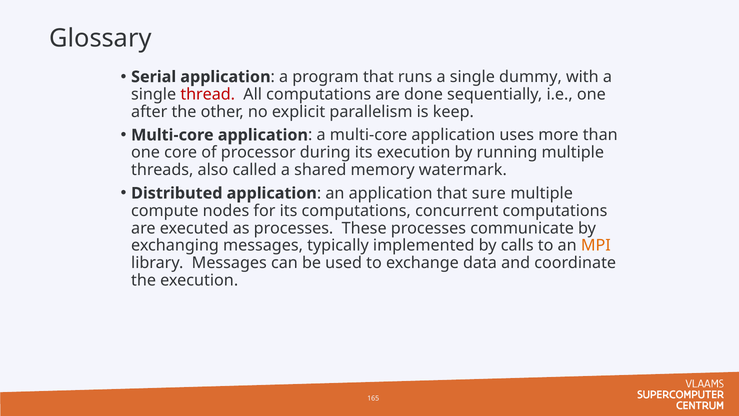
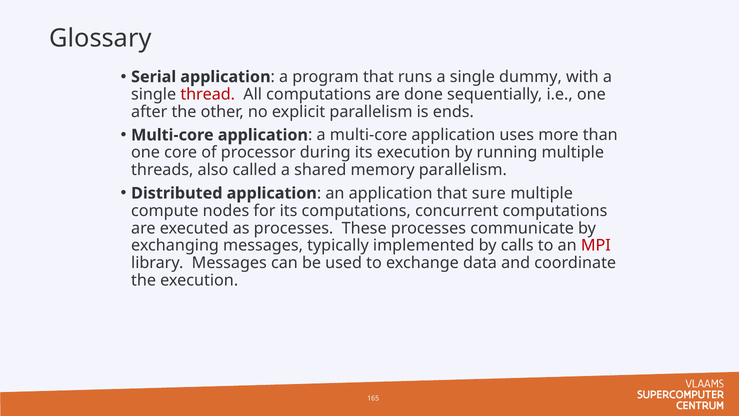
keep: keep -> ends (453, 112)
memory watermark: watermark -> parallelism (463, 170)
MPI colour: orange -> red (596, 245)
